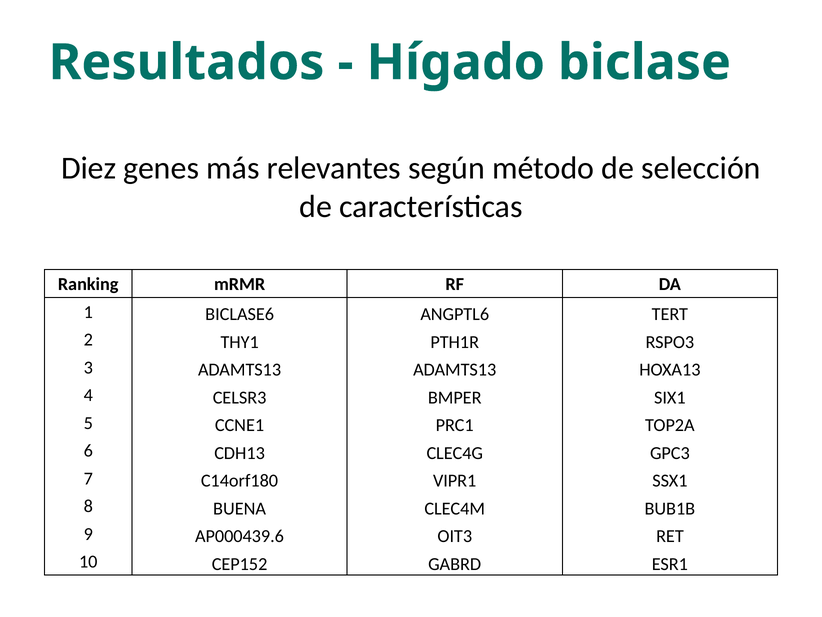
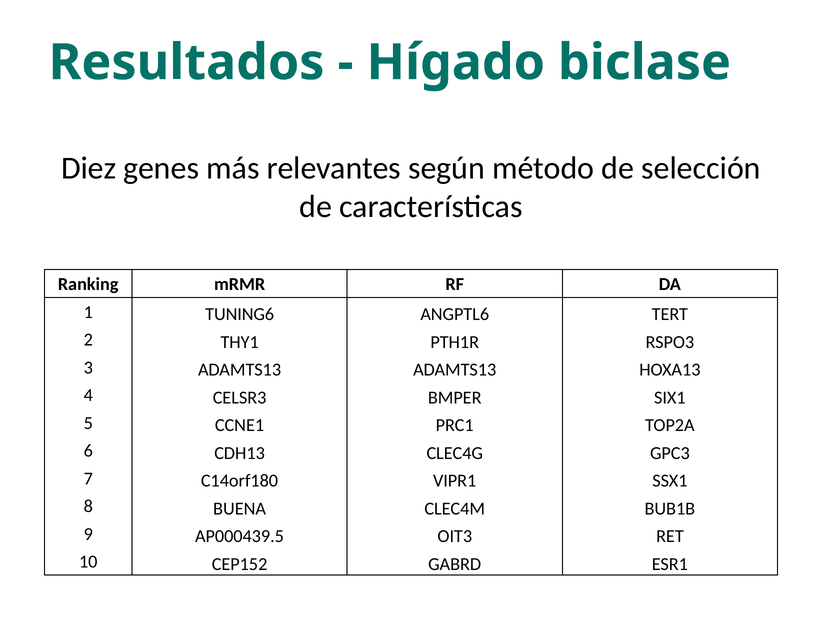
BICLASE6: BICLASE6 -> TUNING6 (240, 314)
AP000439.6: AP000439.6 -> AP000439.5 (239, 536)
